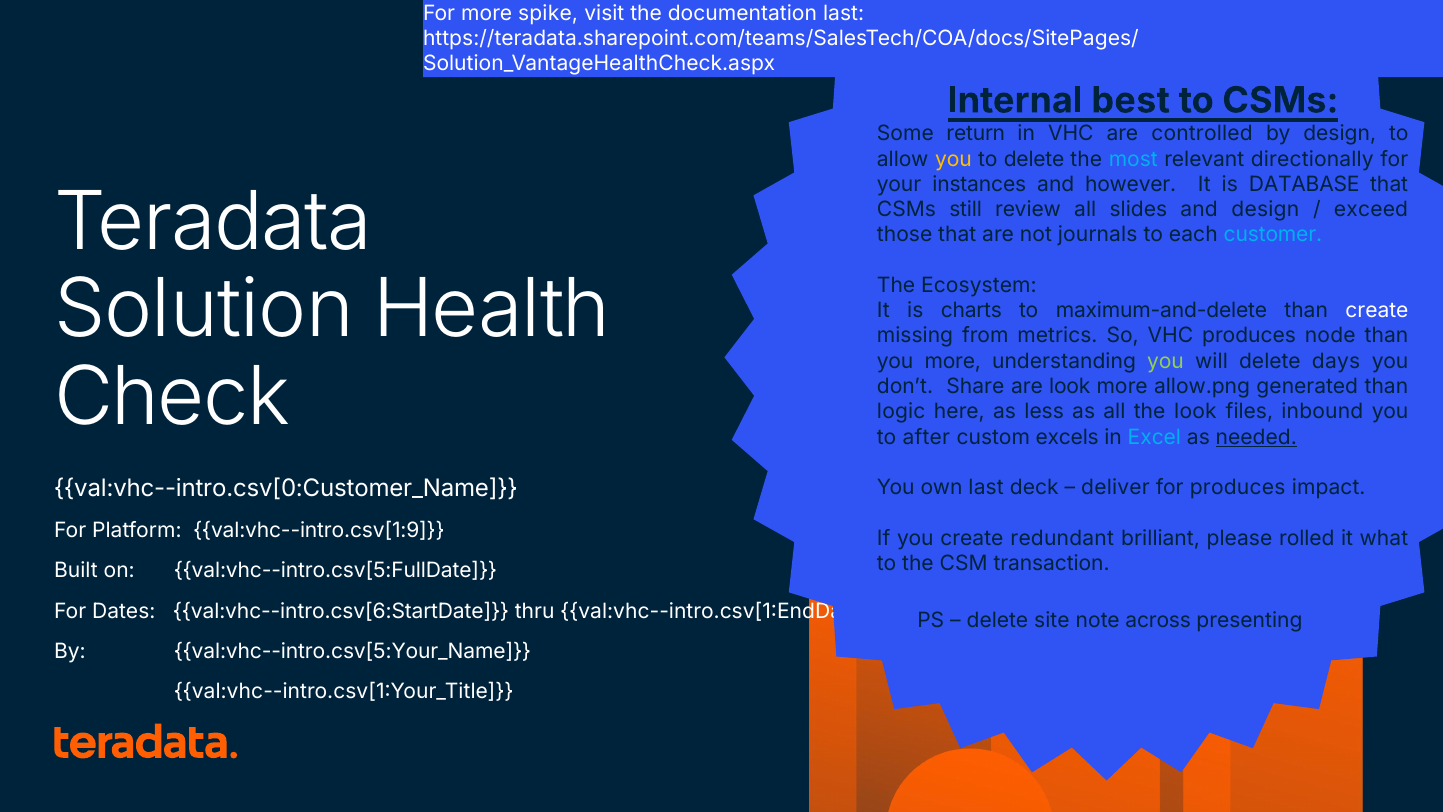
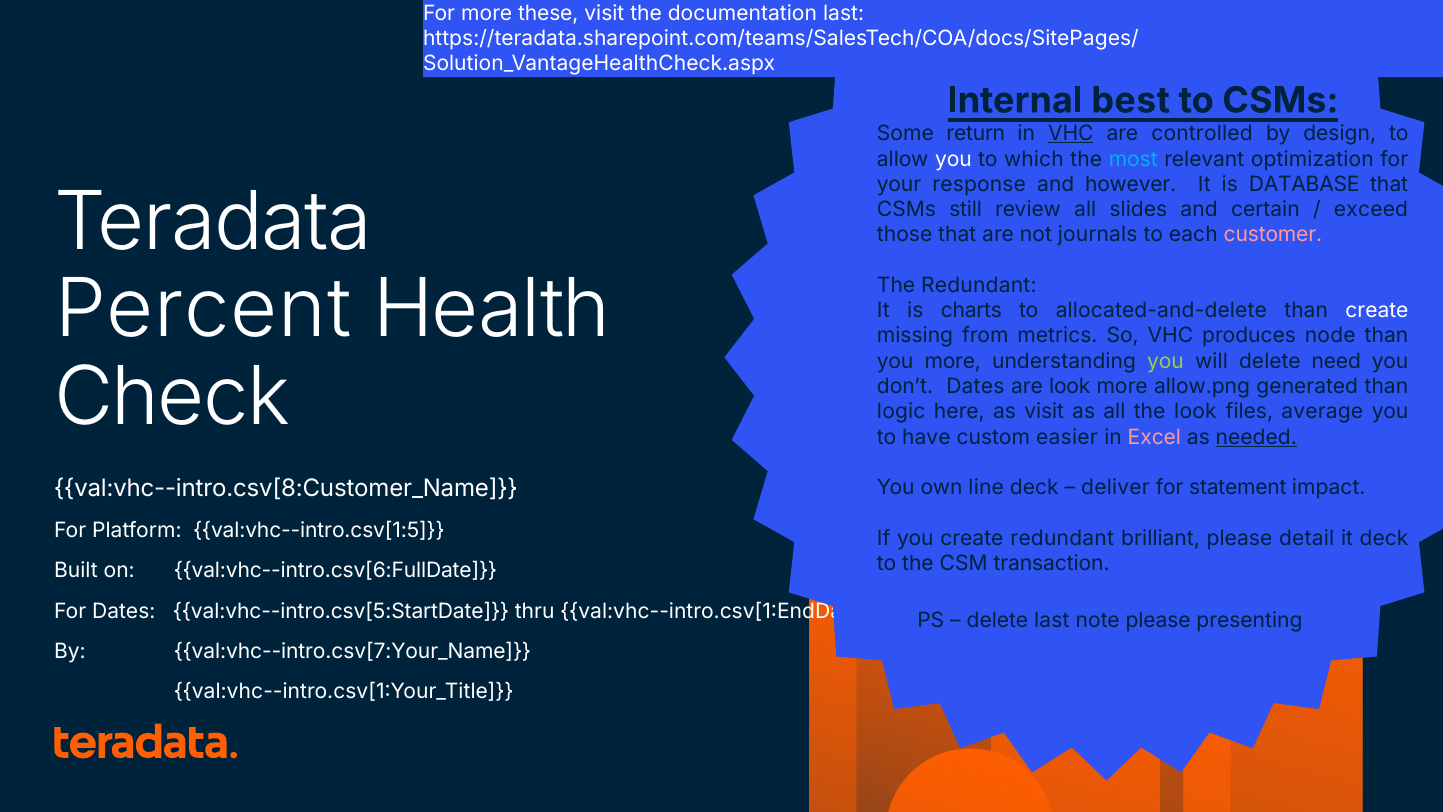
spike: spike -> these (548, 13)
VHC underline: none -> present (1071, 134)
you colour: yellow -> white (953, 159)
to delete: delete -> which (1034, 159)
directionally: directionally -> optimization (1312, 159)
instances: instances -> response (979, 184)
and design: design -> certain (1265, 210)
customer colour: light blue -> pink (1273, 235)
Solution: Solution -> Percent (203, 310)
The Ecosystem: Ecosystem -> Redundant (979, 285)
maximum-and-delete: maximum-and-delete -> allocated-and-delete (1161, 311)
days: days -> need (1336, 361)
don’t Share: Share -> Dates (975, 386)
as less: less -> visit (1044, 412)
inbound: inbound -> average (1322, 412)
after: after -> have (926, 437)
excels: excels -> easier (1067, 437)
Excel colour: light blue -> pink (1154, 437)
own last: last -> line (986, 487)
for produces: produces -> statement (1238, 487)
val:vhc--intro.csv[0:Customer_Name: val:vhc--intro.csv[0:Customer_Name -> val:vhc--intro.csv[8:Customer_Name (286, 489)
val:vhc--intro.csv[1:9: val:vhc--intro.csv[1:9 -> val:vhc--intro.csv[1:5 (319, 531)
rolled: rolled -> detail (1307, 538)
it what: what -> deck (1384, 538)
val:vhc--intro.csv[5:FullDate: val:vhc--intro.csv[5:FullDate -> val:vhc--intro.csv[6:FullDate (335, 571)
val:vhc--intro.csv[6:StartDate: val:vhc--intro.csv[6:StartDate -> val:vhc--intro.csv[5:StartDate (341, 611)
delete site: site -> last (1052, 620)
note across: across -> please (1158, 620)
val:vhc--intro.csv[5:Your_Name: val:vhc--intro.csv[5:Your_Name -> val:vhc--intro.csv[7:Your_Name (352, 651)
